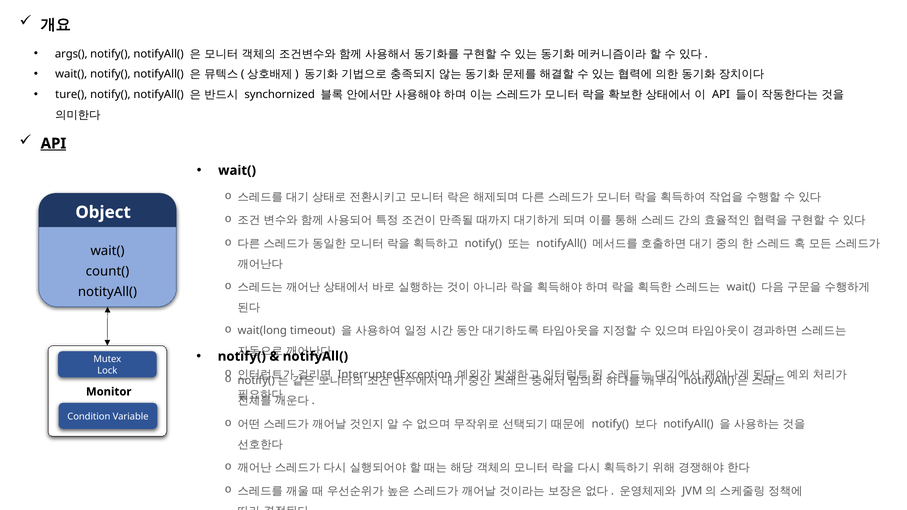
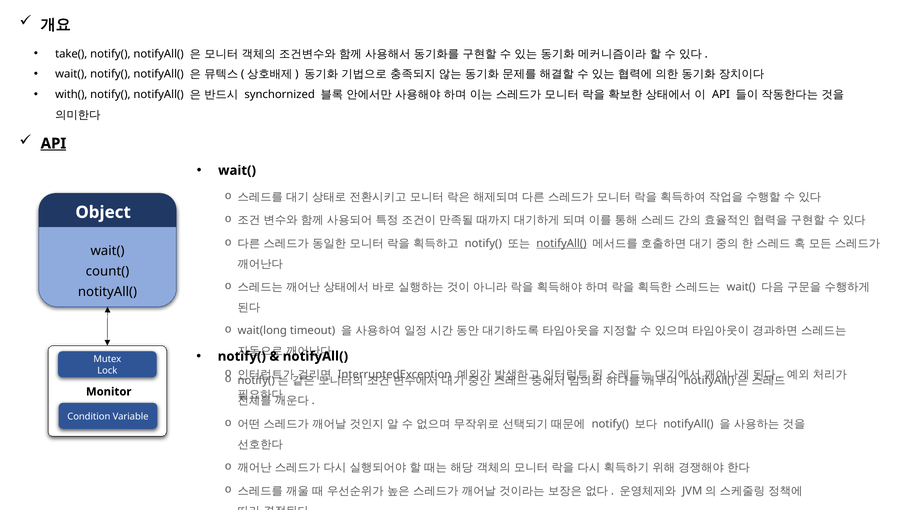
args(: args( -> take( (71, 54)
ture(: ture( -> with( (71, 95)
notifyAll( underline: none -> present (561, 243)
